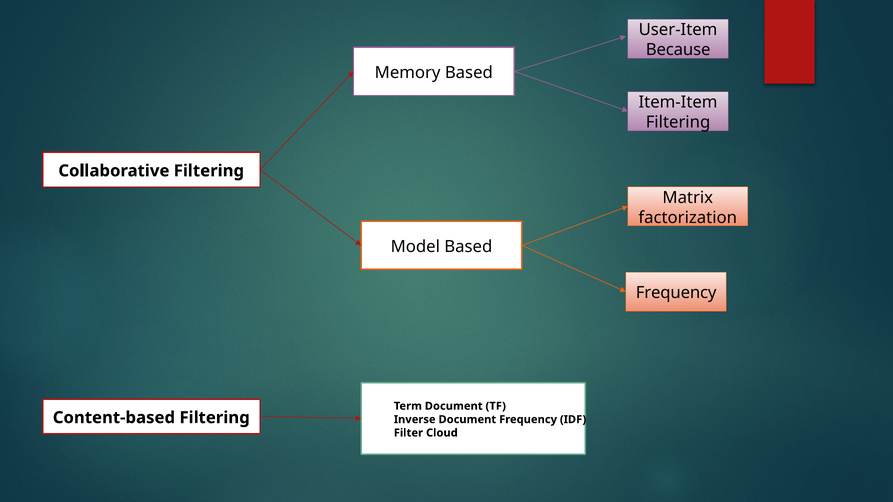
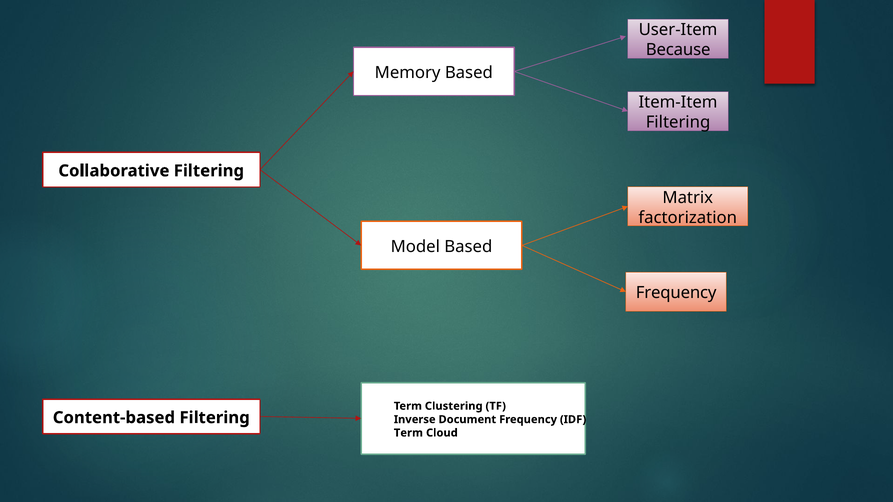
Term Document: Document -> Clustering (454, 406)
Filter: Filter -> Term (408, 433)
